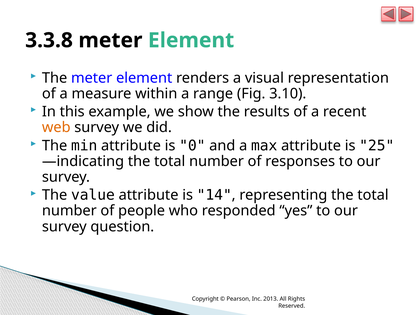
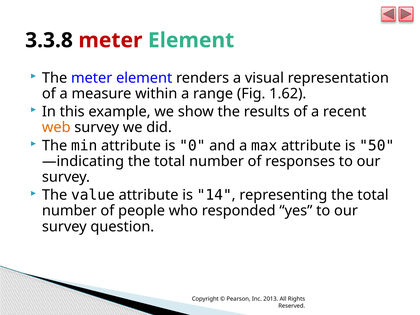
meter colour: black -> red (110, 40)
3.10: 3.10 -> 1.62 (288, 94)
25: 25 -> 50 (377, 146)
